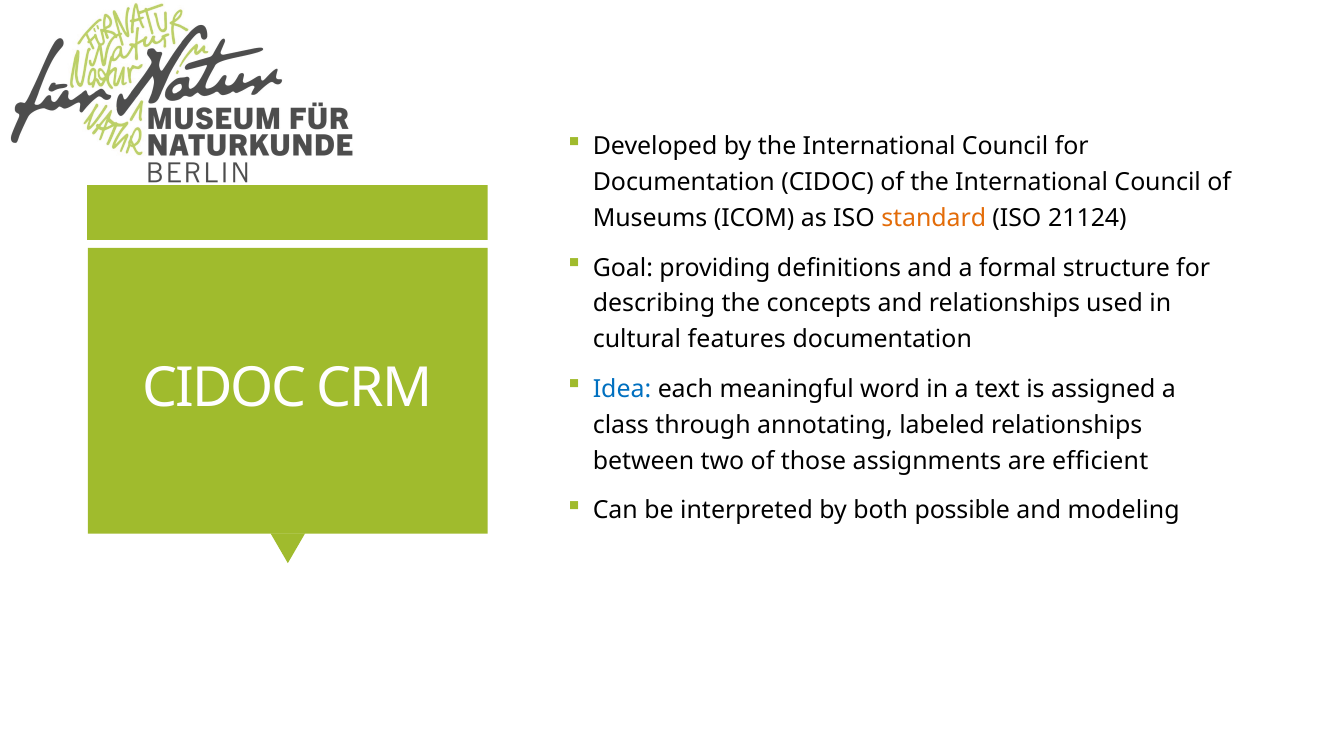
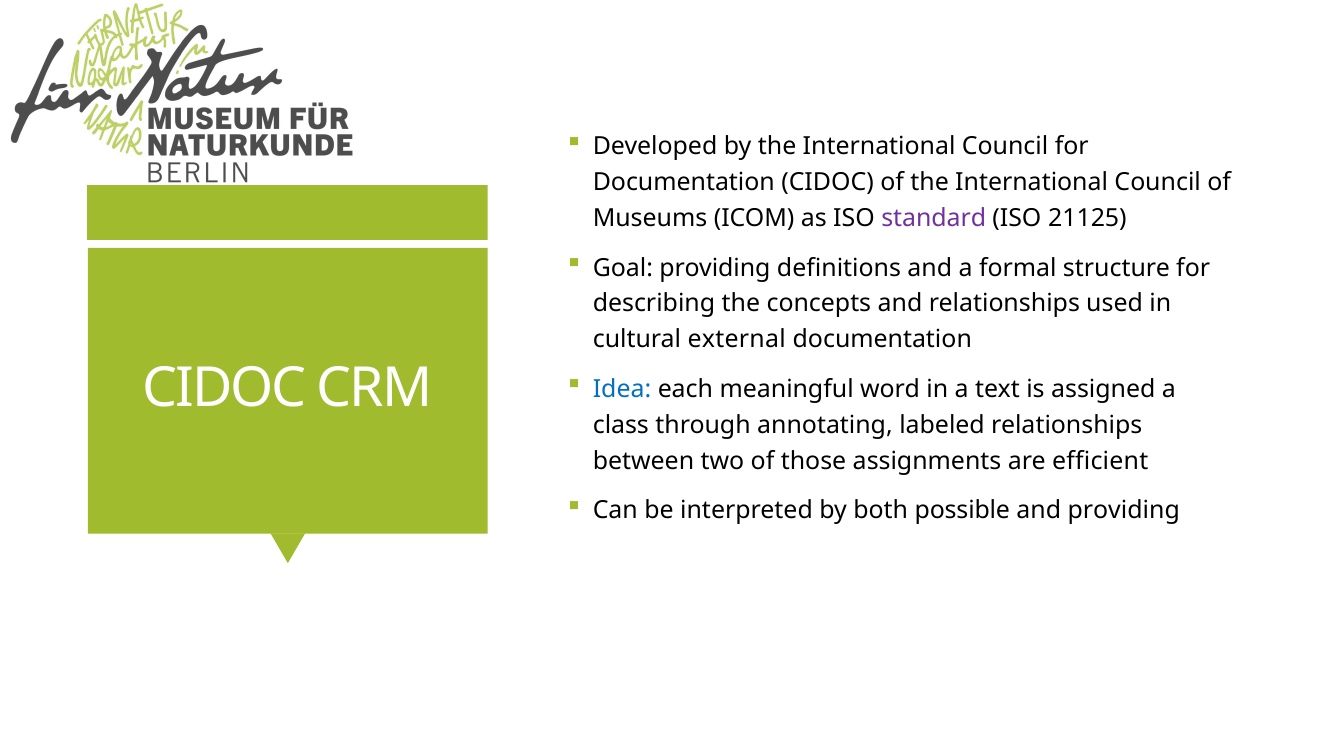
standard colour: orange -> purple (934, 218)
21124: 21124 -> 21125 (1087, 218)
features: features -> external (737, 340)
and modeling: modeling -> providing (1124, 511)
